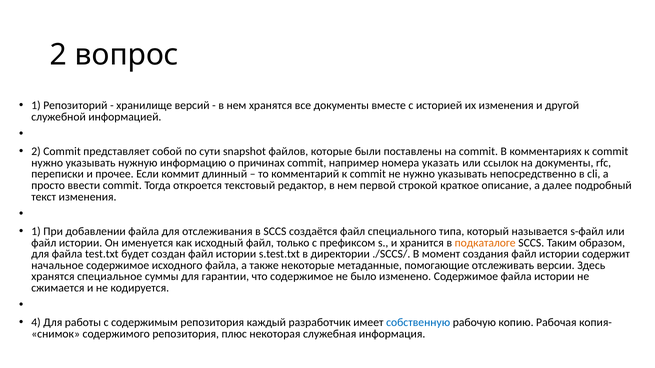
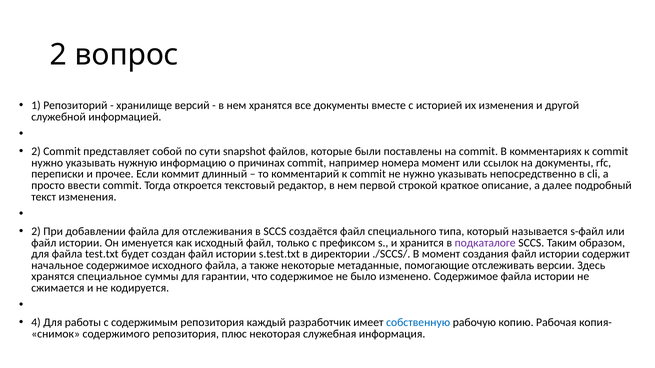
номера указать: указать -> момент (441, 163)
1: 1 -> 2 (36, 232)
подкаталоге colour: orange -> purple (485, 243)
